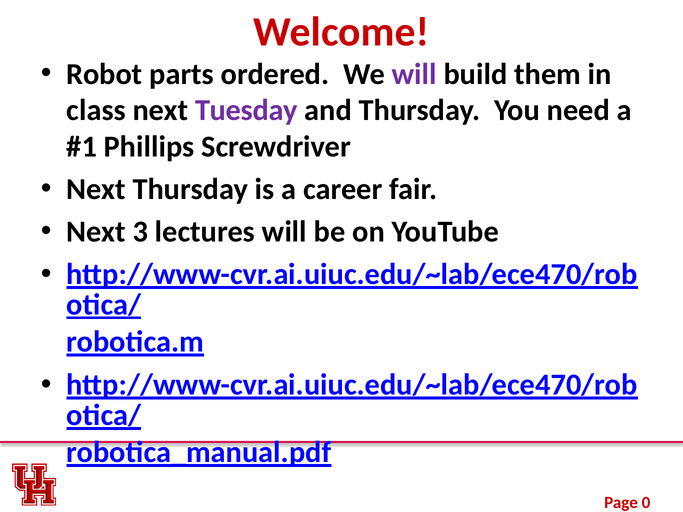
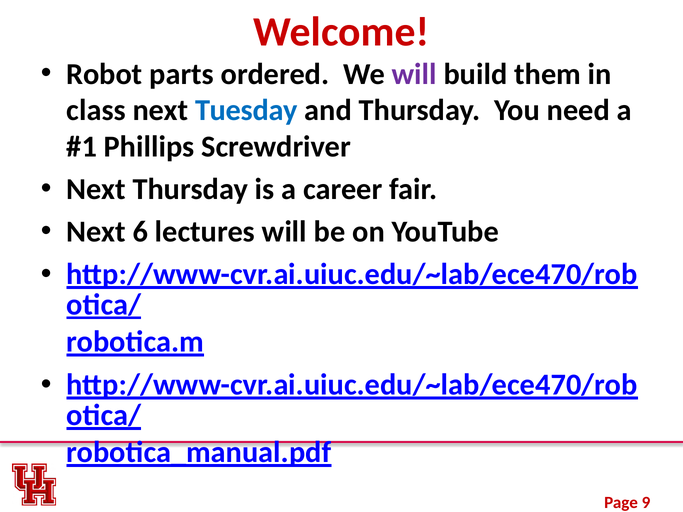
Tuesday colour: purple -> blue (246, 111)
3: 3 -> 6 (140, 232)
0: 0 -> 9 (646, 503)
